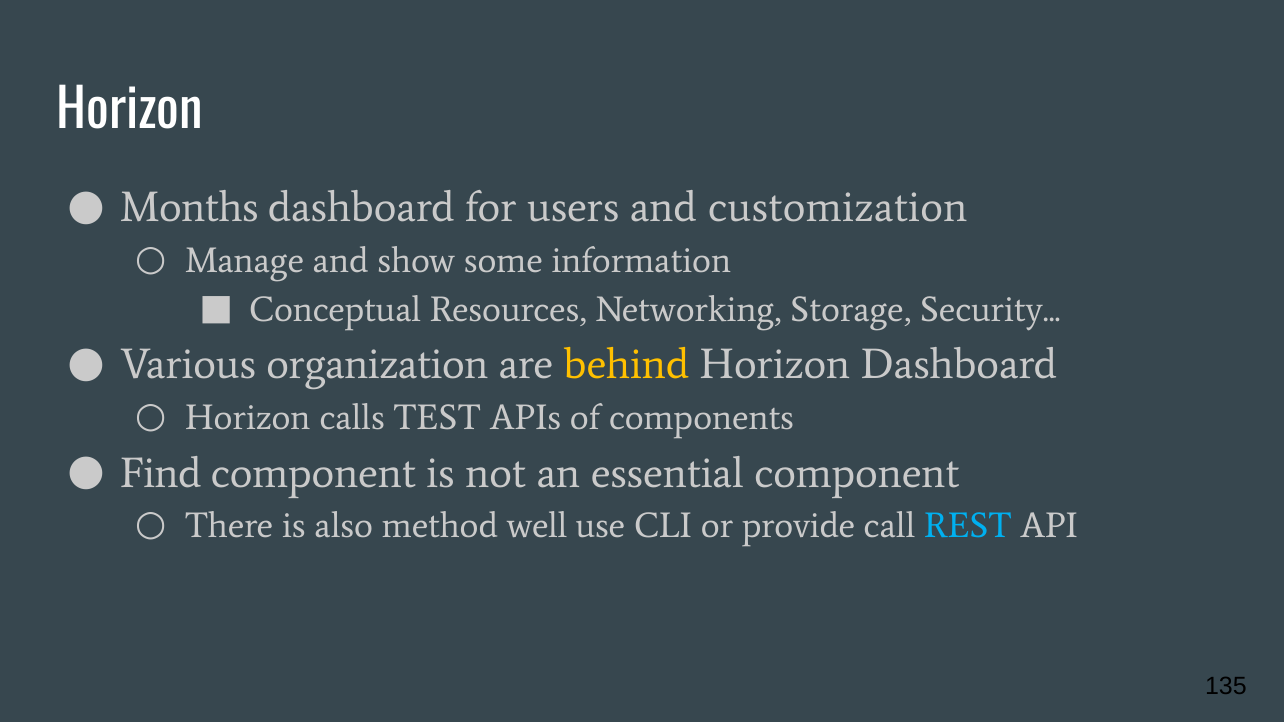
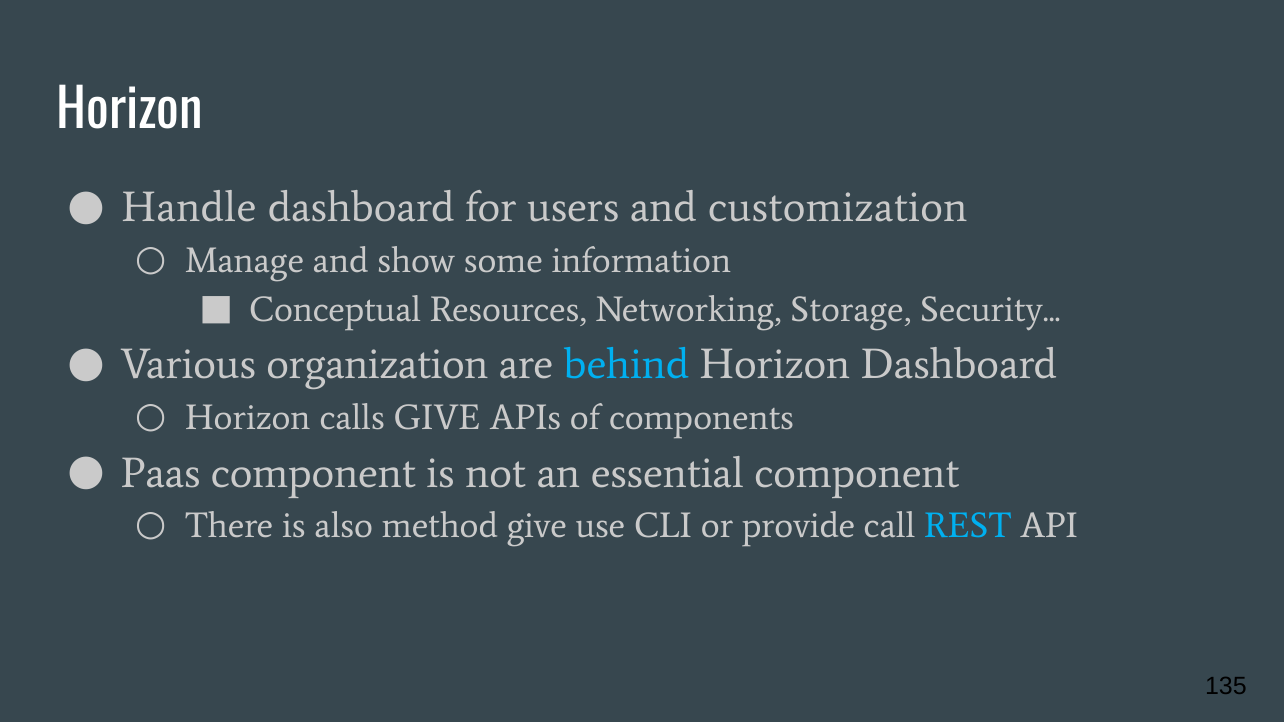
Months: Months -> Handle (189, 207)
behind colour: yellow -> light blue (626, 365)
calls TEST: TEST -> GIVE (437, 418)
Find: Find -> Paas (161, 473)
method well: well -> give (537, 526)
